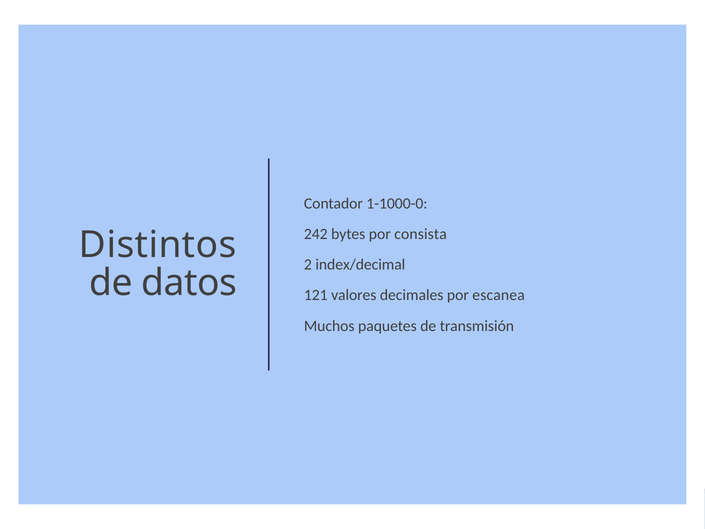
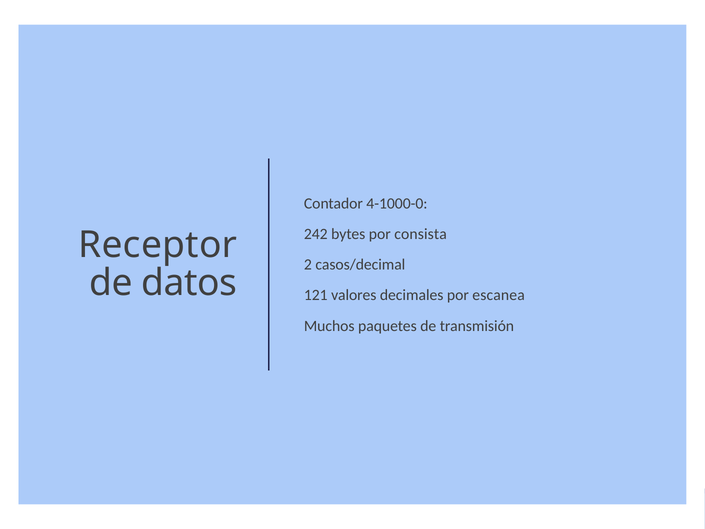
1-1000-0: 1-1000-0 -> 4-1000-0 (397, 203)
Distintos: Distintos -> Receptor (158, 245)
index/decimal: index/decimal -> casos/decimal (360, 265)
